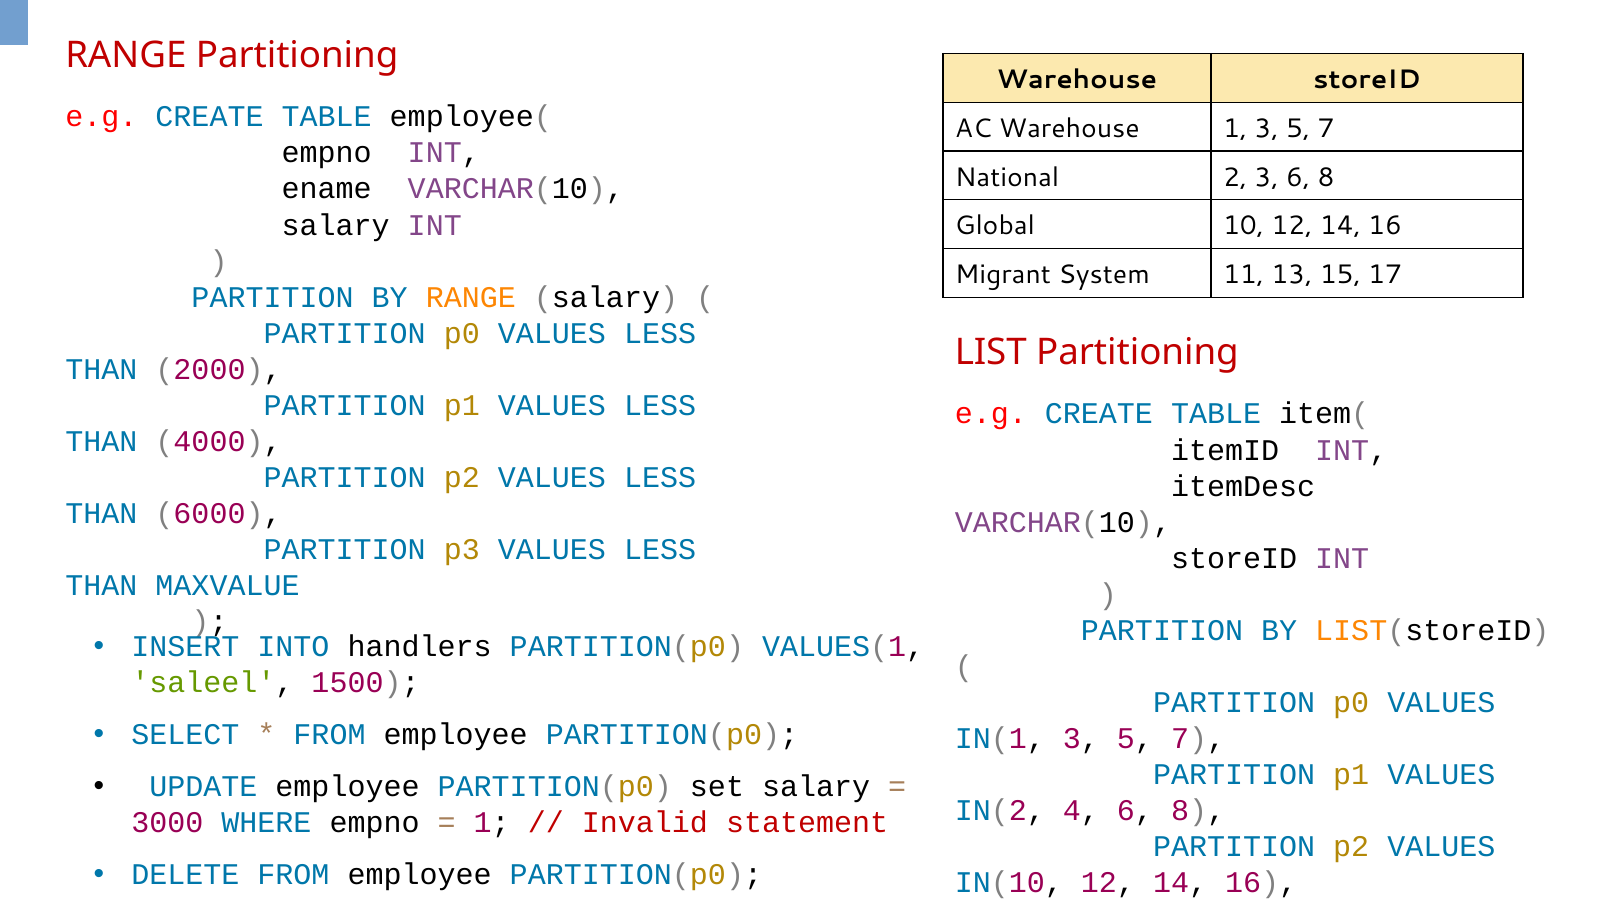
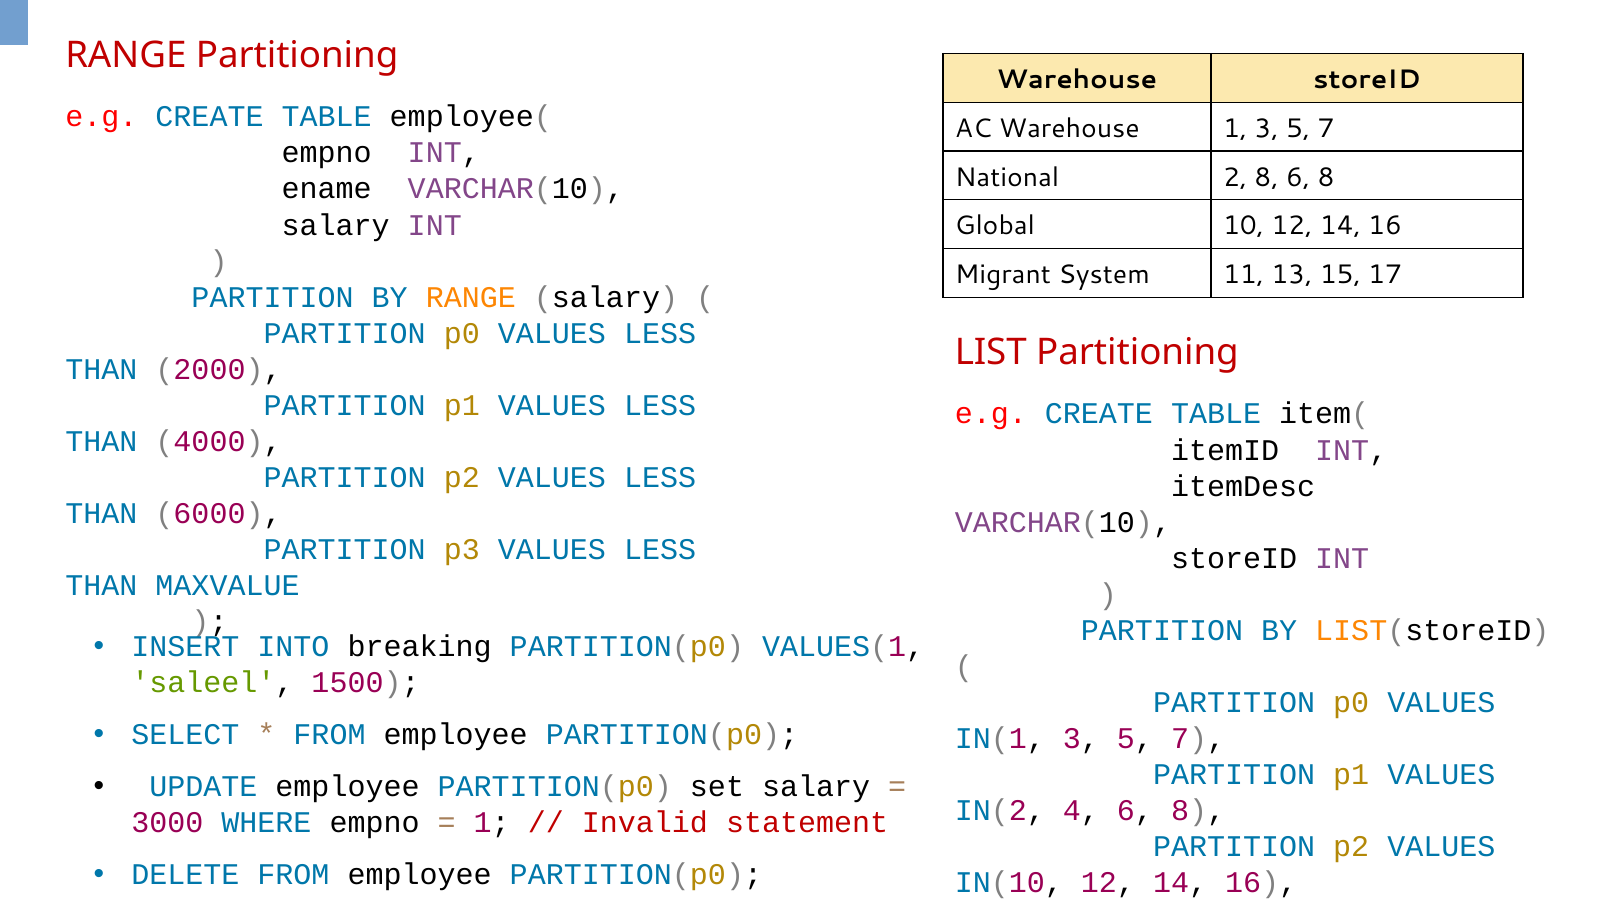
2 3: 3 -> 8 (1267, 177)
handlers: handlers -> breaking (420, 647)
